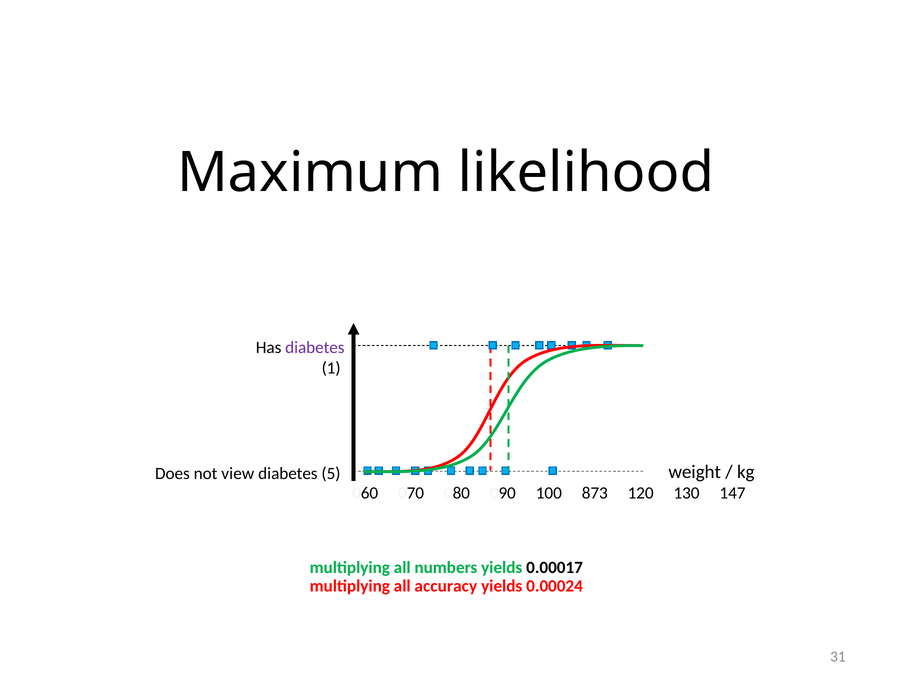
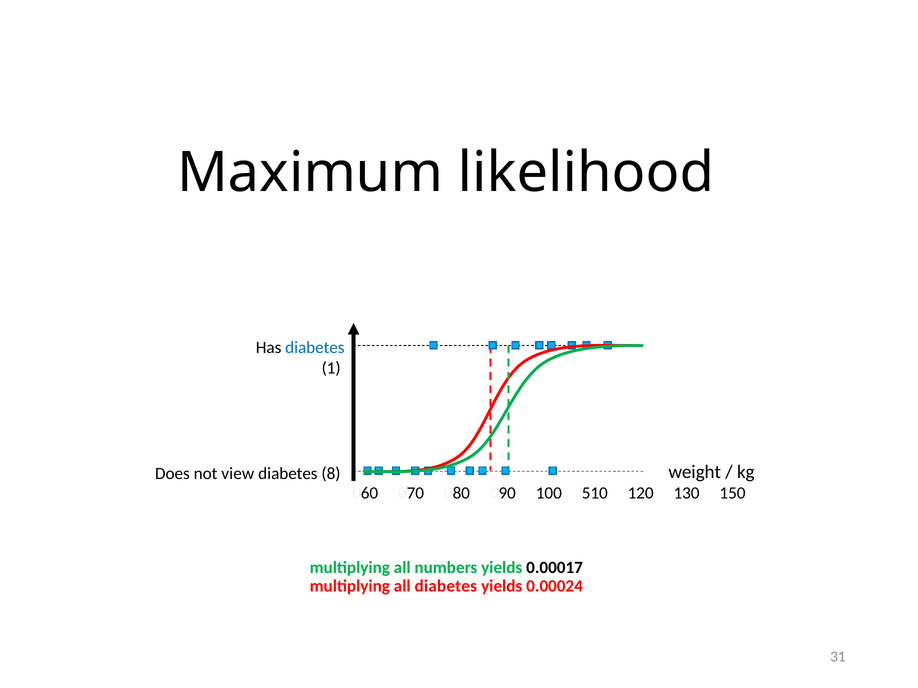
diabetes colour: purple -> blue (315, 348)
5: 5 -> 8 (331, 474)
873: 873 -> 510 (595, 494)
147: 147 -> 150 (732, 494)
all accuracy: accuracy -> diabetes (446, 586)
